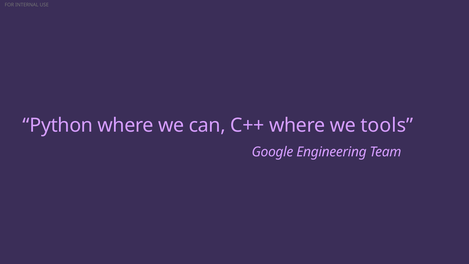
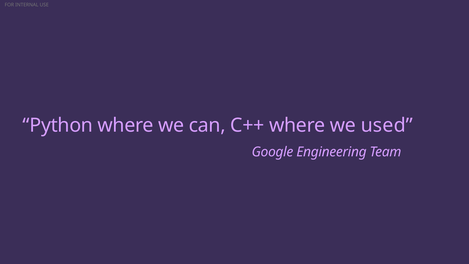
tools: tools -> used (387, 125)
